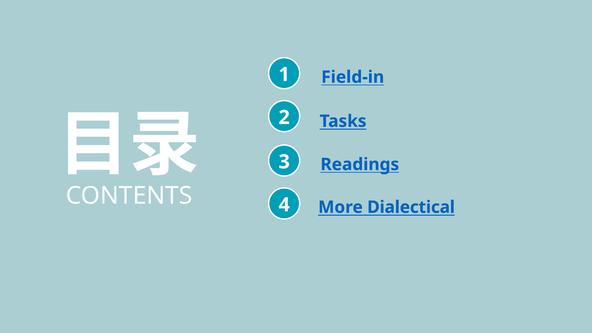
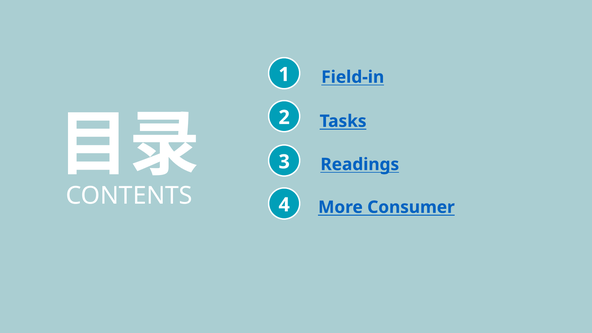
Dialectical: Dialectical -> Consumer (411, 207)
